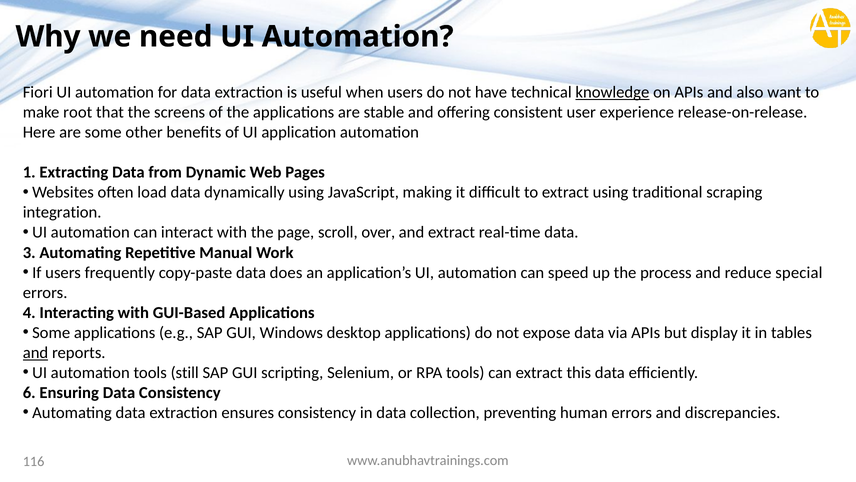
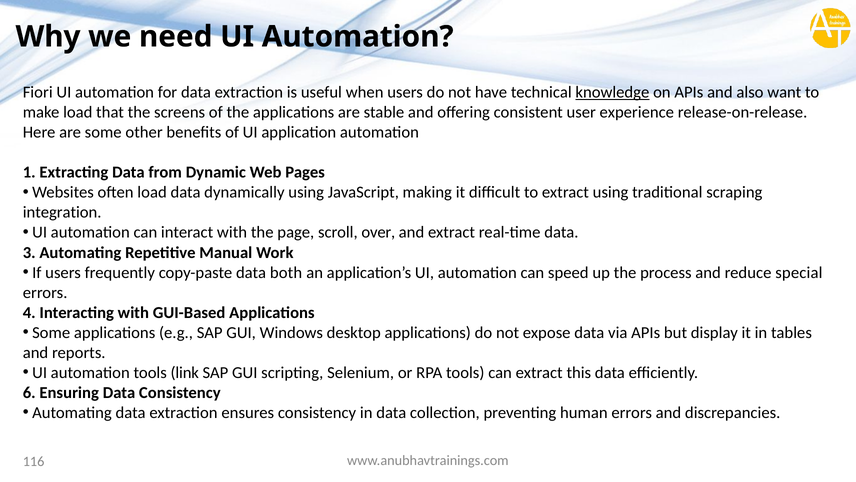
make root: root -> load (78, 112)
does: does -> both (286, 272)
and underline: present -> none (36, 352)
still: still -> link (185, 372)
